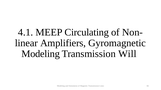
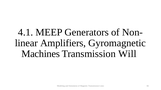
Circulating: Circulating -> Generators (87, 32)
Modeling: Modeling -> Machines (41, 54)
